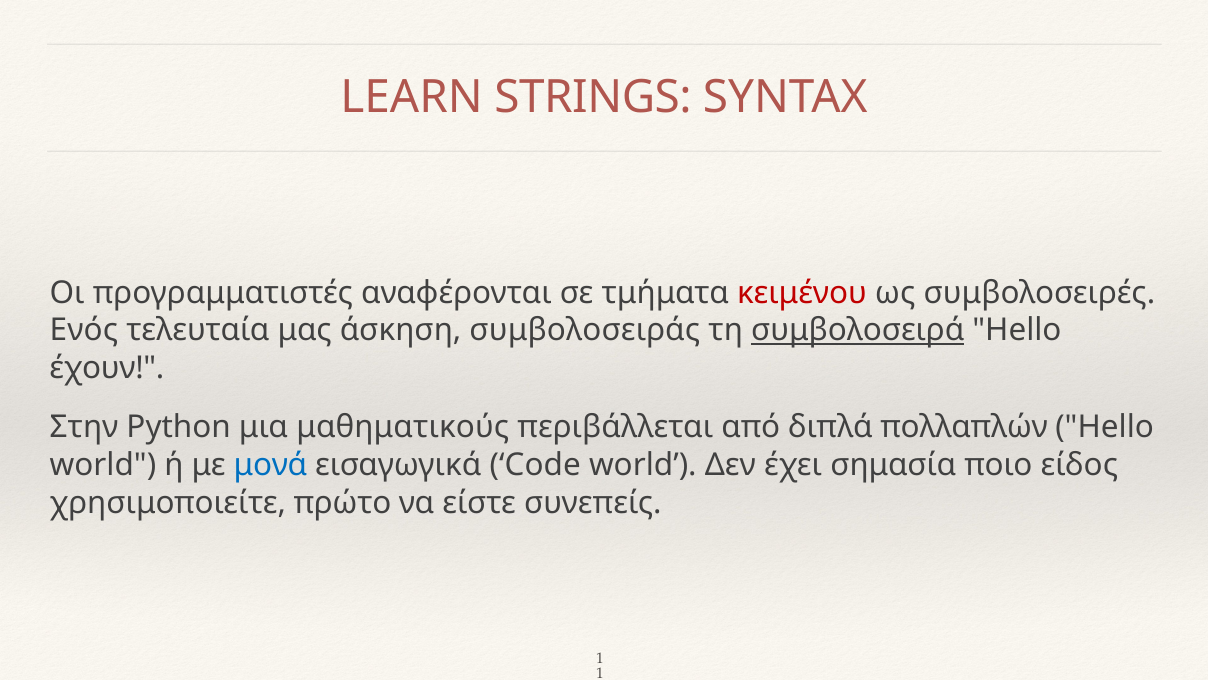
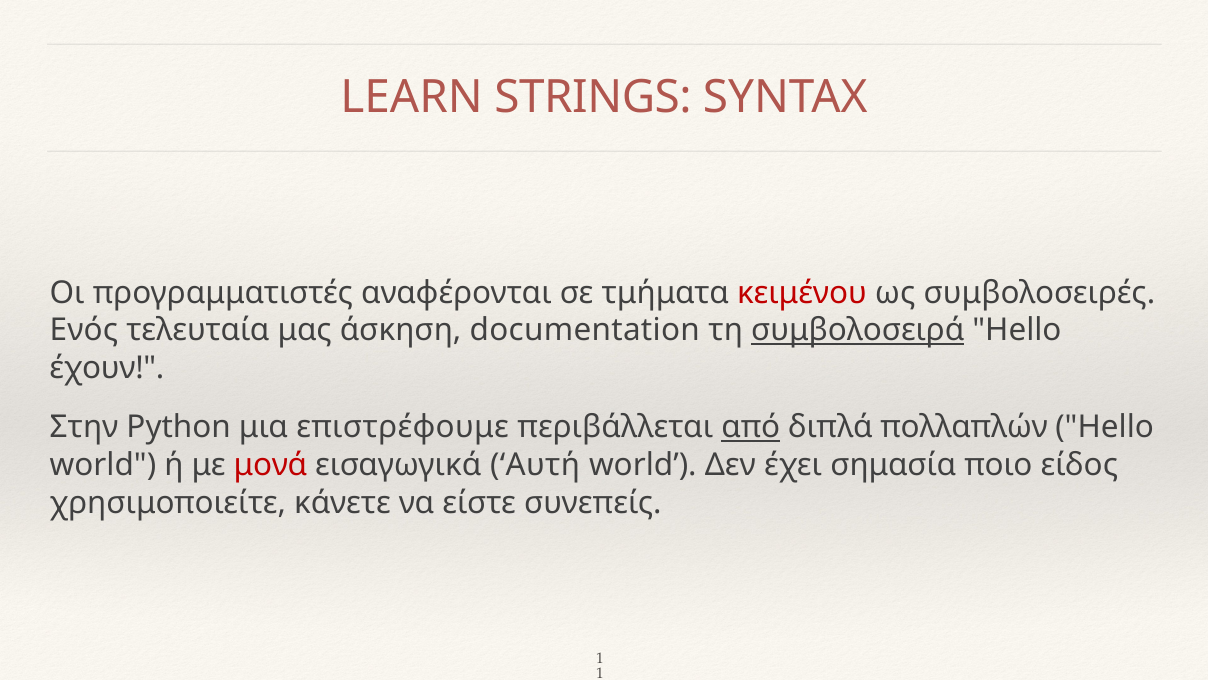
συμβολοσειράς: συμβολοσειράς -> documentation (585, 330)
μαθηματικούς: μαθηματικούς -> επιστρέφουμε (403, 427)
από underline: none -> present (751, 427)
μονά colour: blue -> red (271, 465)
Code: Code -> Αυτή (535, 465)
πρώτο: πρώτο -> κάνετε (342, 503)
